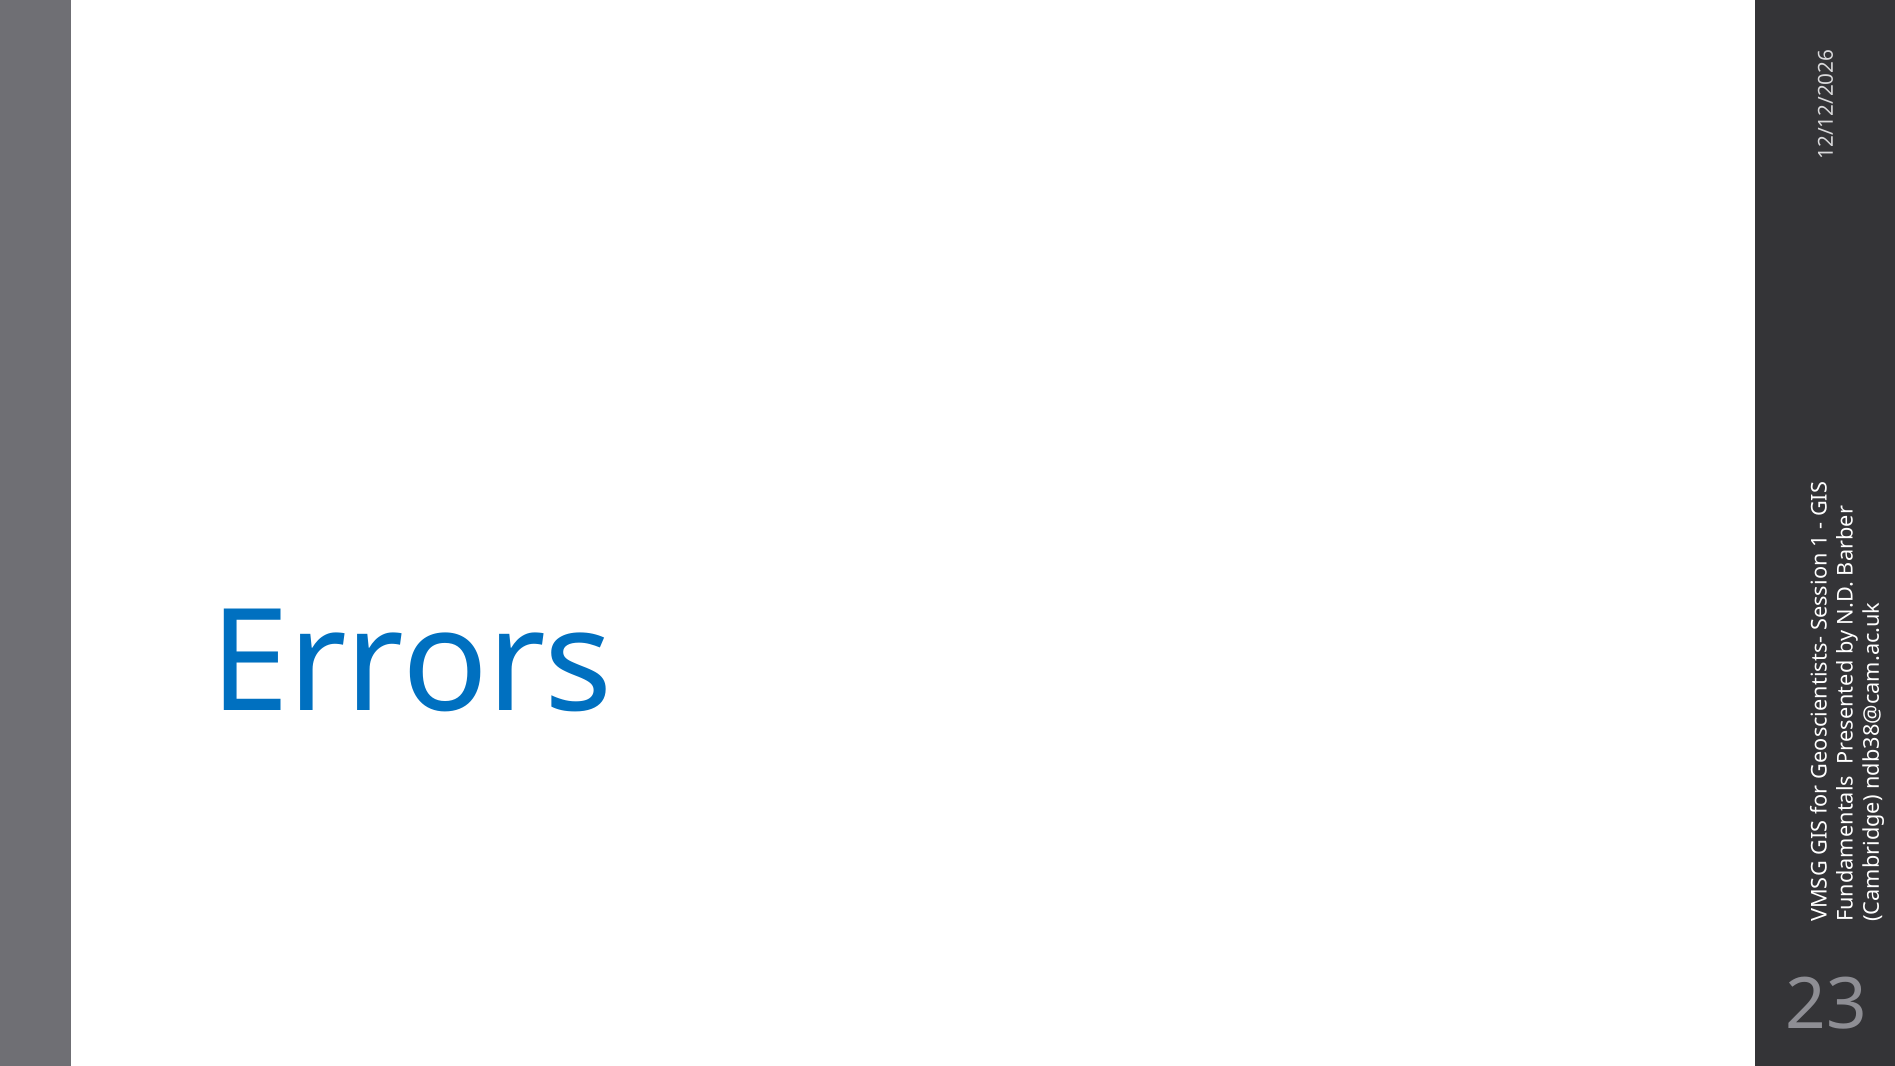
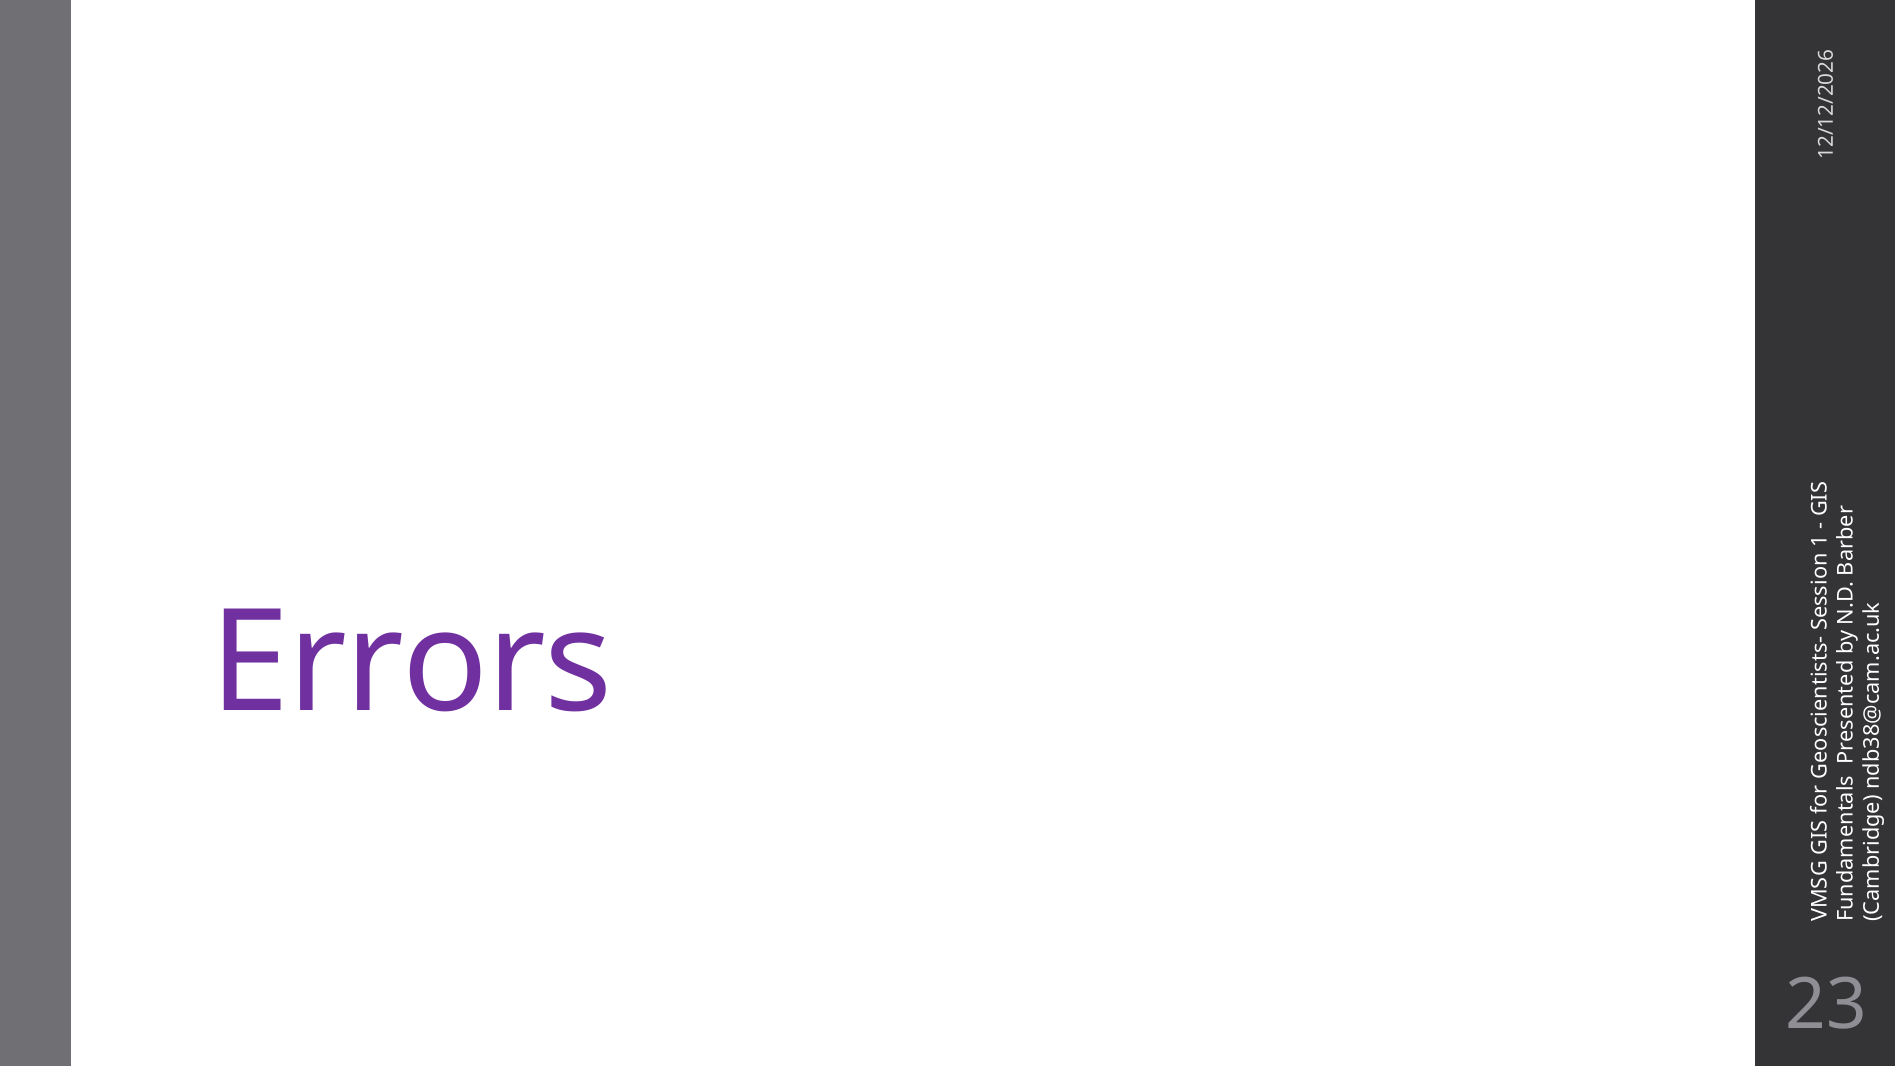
Errors colour: blue -> purple (412, 663)
